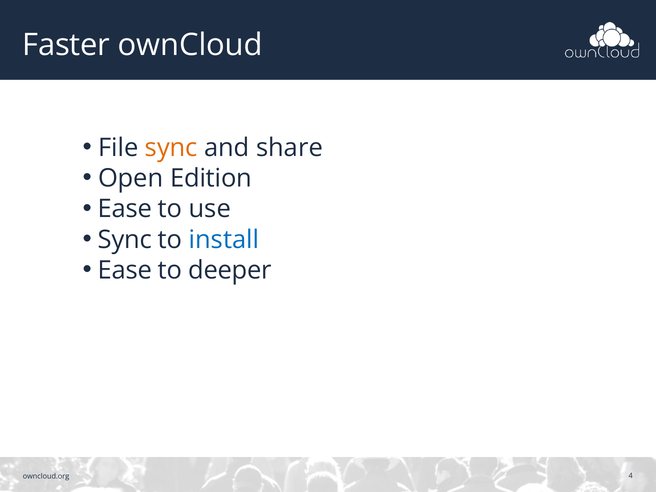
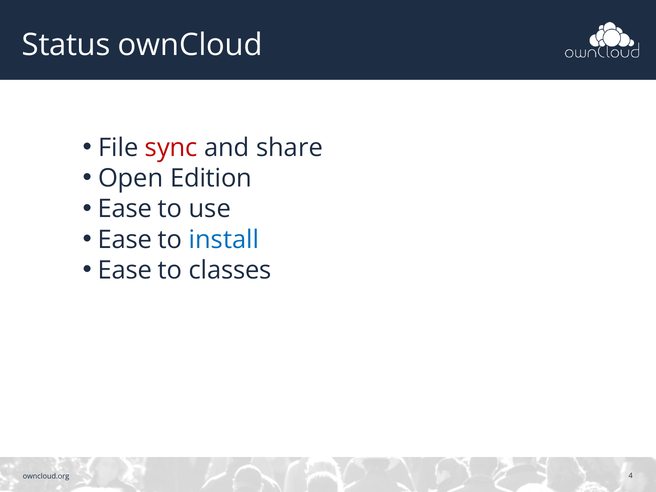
Faster: Faster -> Status (66, 45)
sync colour: orange -> red (171, 148)
Sync: Sync -> Ease (125, 240)
deeper: deeper -> classes (230, 270)
